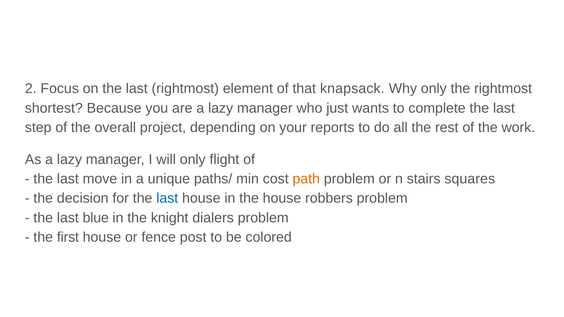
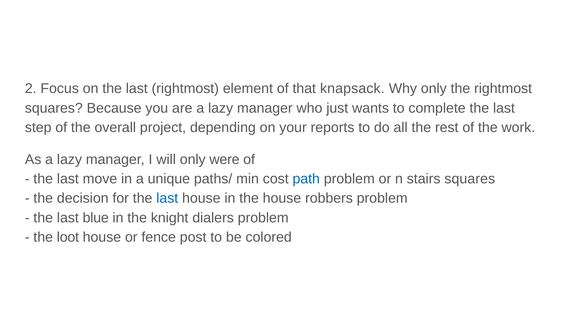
shortest: shortest -> squares (54, 108)
flight: flight -> were (224, 160)
path colour: orange -> blue (306, 179)
first: first -> loot (68, 237)
